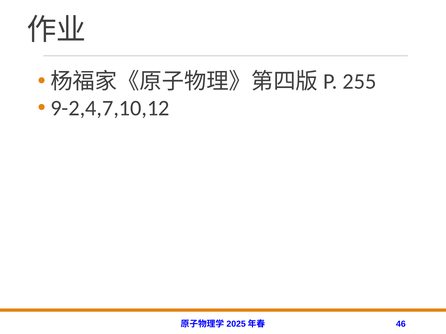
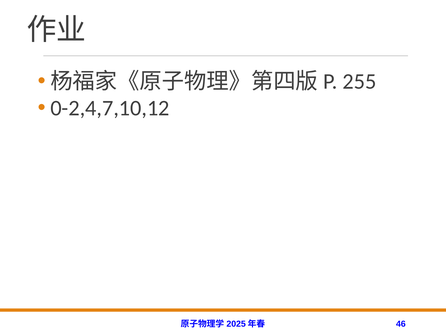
9-2,4,7,10,12: 9-2,4,7,10,12 -> 0-2,4,7,10,12 (110, 108)
